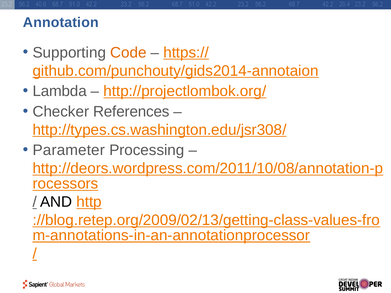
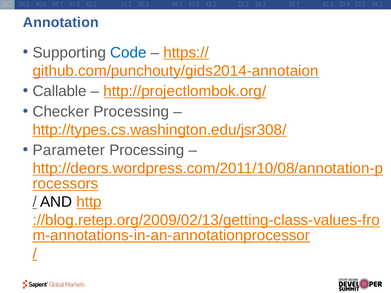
Code colour: orange -> blue (128, 53)
Lambda: Lambda -> Callable (60, 91)
Checker References: References -> Processing (131, 112)
